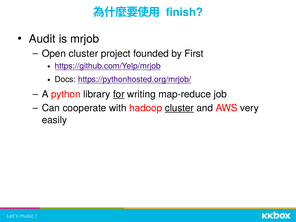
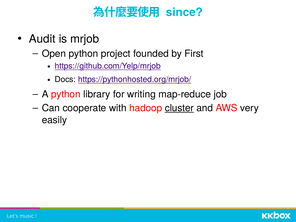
finish: finish -> since (184, 12)
Open cluster: cluster -> python (83, 54)
for underline: present -> none (119, 94)
